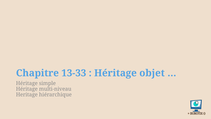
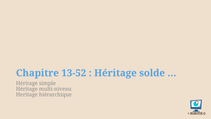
13-33: 13-33 -> 13-52 (74, 73)
objet: objet -> solde (152, 73)
